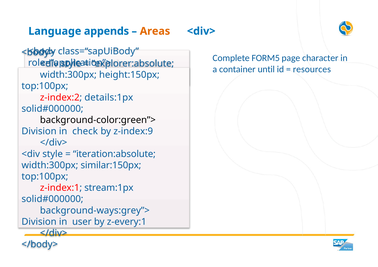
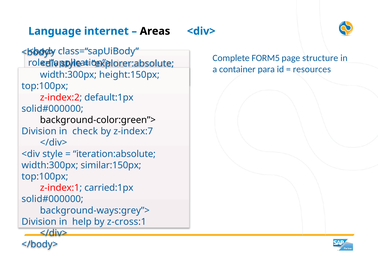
appends: appends -> internet (106, 31)
Areas colour: orange -> black (155, 31)
character: character -> structure (320, 58)
until: until -> para (266, 69)
details:1px: details:1px -> default:1px (109, 98)
z-index:9: z-index:9 -> z-index:7 (133, 132)
stream:1px: stream:1px -> carried:1px (109, 188)
user: user -> help (82, 222)
z-every:1: z-every:1 -> z-cross:1 (127, 222)
